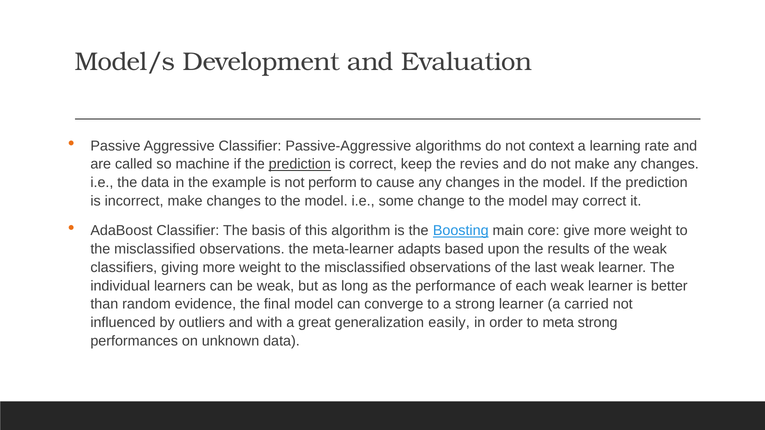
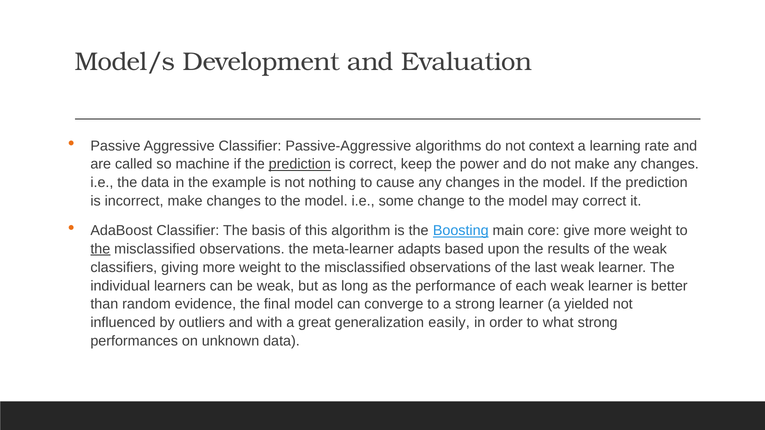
revies: revies -> power (479, 164)
perform: perform -> nothing (332, 183)
the underline: none -> present (100, 249)
carried: carried -> yielded (587, 304)
meta: meta -> what (558, 323)
